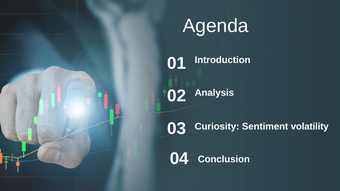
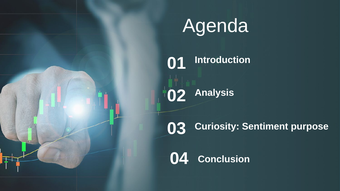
volatility: volatility -> purpose (310, 127)
